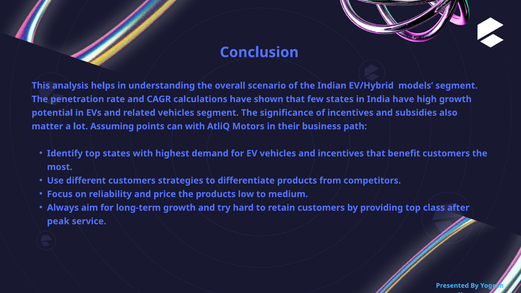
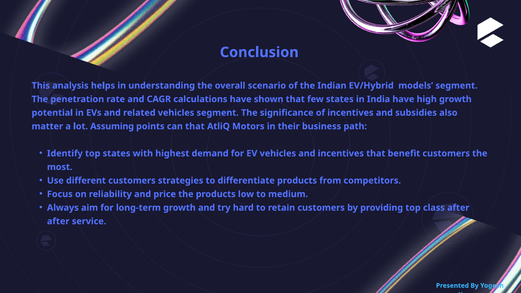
can with: with -> that (195, 126)
peak: peak -> after (58, 221)
